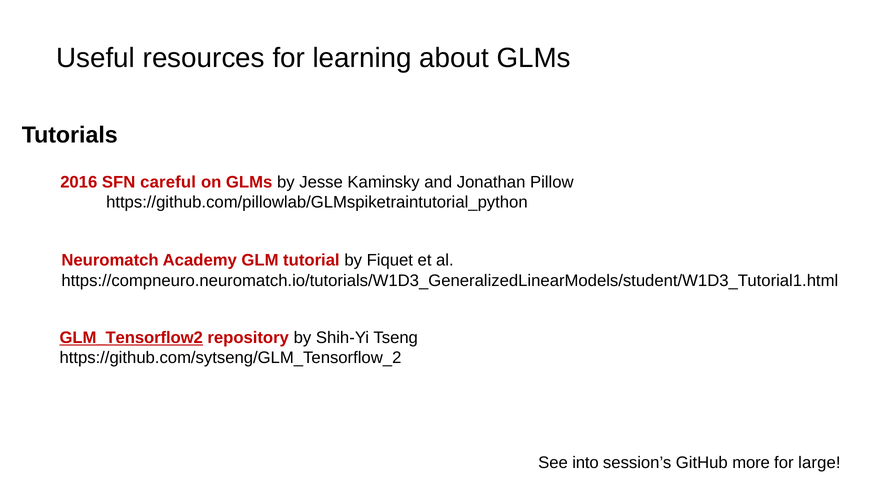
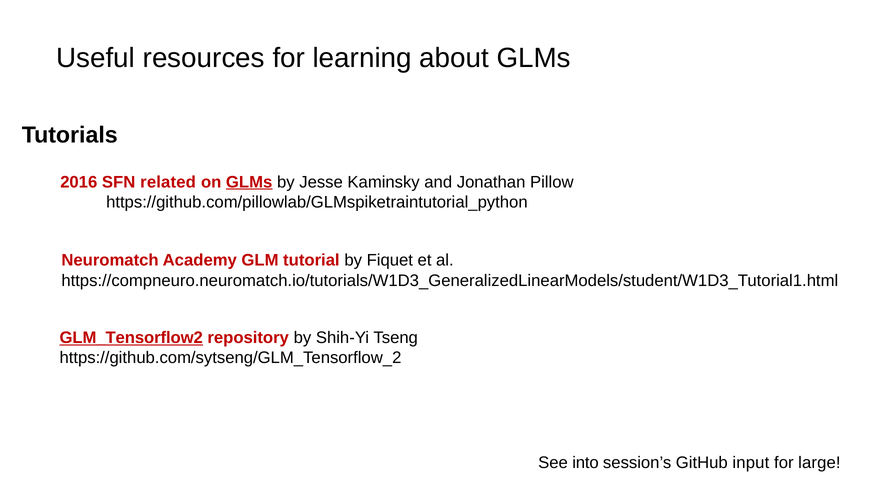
careful: careful -> related (168, 182)
GLMs underline: none -> present (249, 182)
more: more -> input (751, 463)
